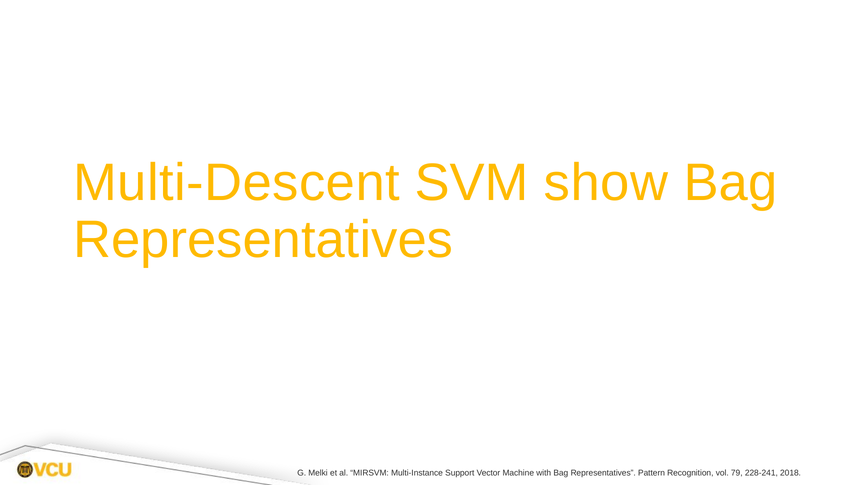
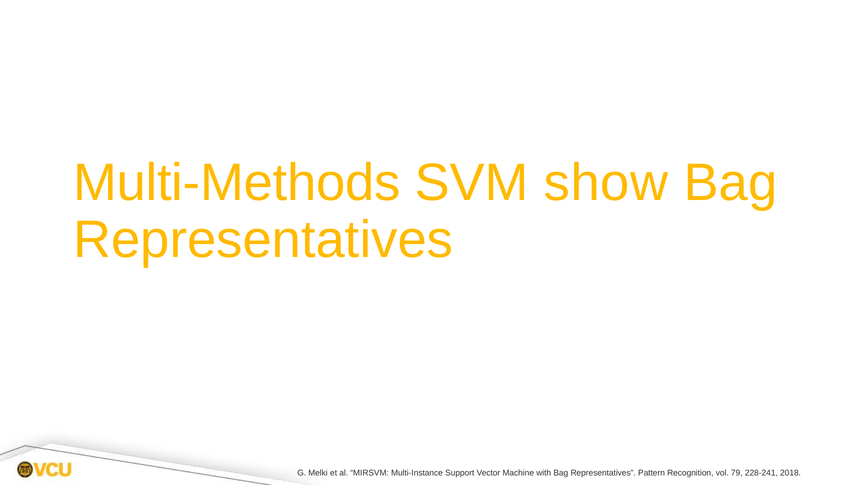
Multi-Descent: Multi-Descent -> Multi-Methods (237, 183)
